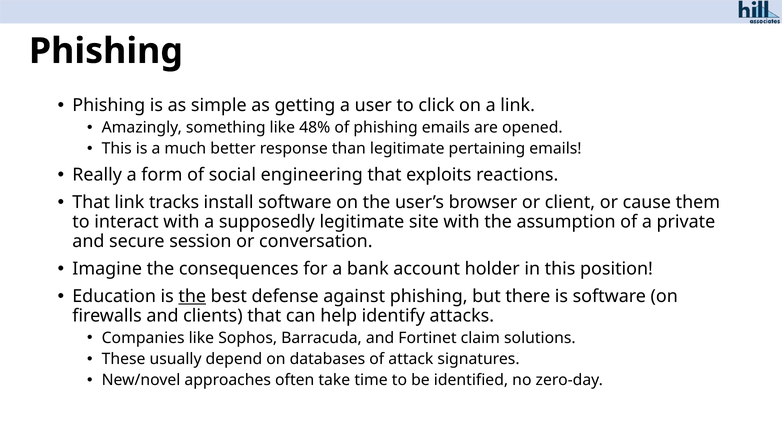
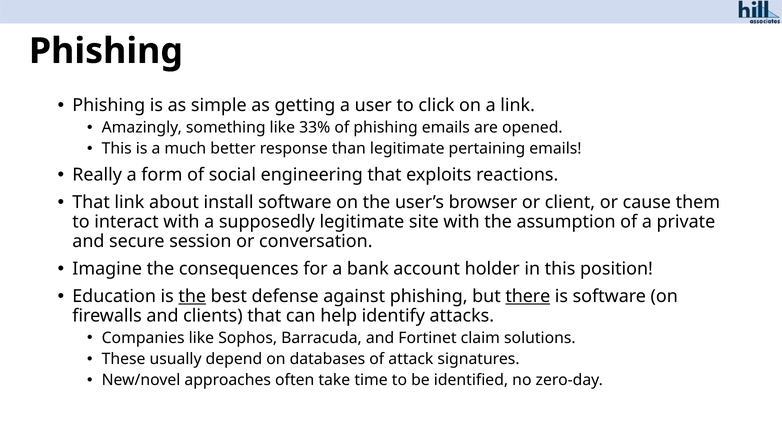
48%: 48% -> 33% (315, 128)
tracks: tracks -> about (174, 202)
there underline: none -> present (528, 296)
